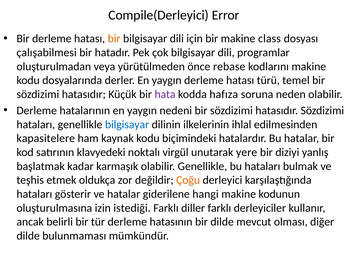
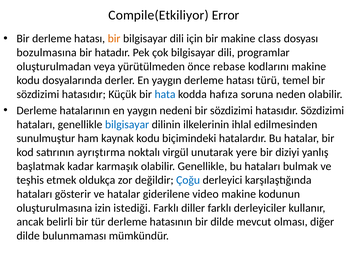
Compile(Derleyici: Compile(Derleyici -> Compile(Etkiliyor (159, 15)
çalışabilmesi: çalışabilmesi -> bozulmasına (47, 53)
hata colour: purple -> blue (165, 94)
kapasitelere: kapasitelere -> sunulmuştur (46, 138)
klavyedeki: klavyedeki -> ayrıştırma (101, 152)
Çoğu colour: orange -> blue (188, 180)
hangi: hangi -> video (206, 194)
